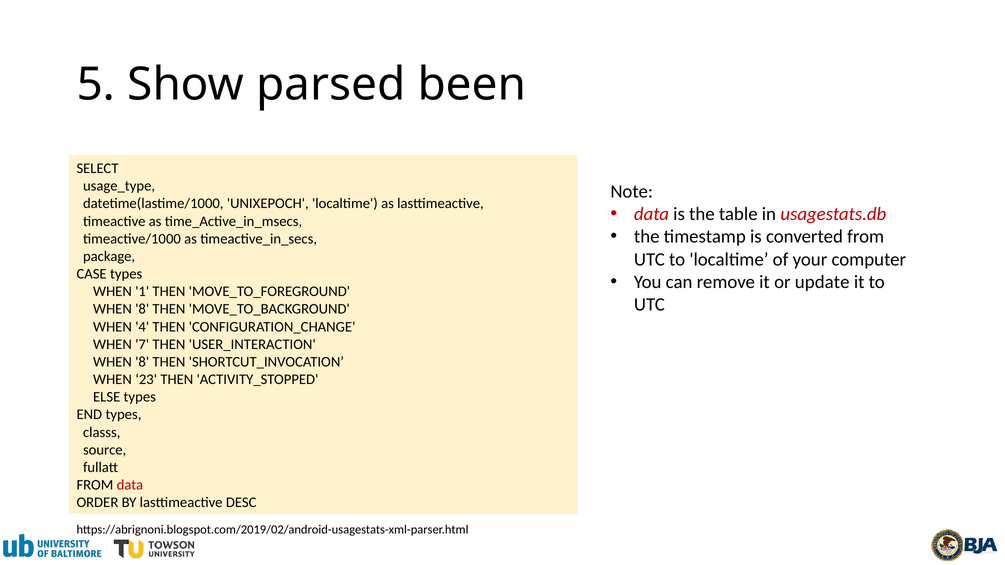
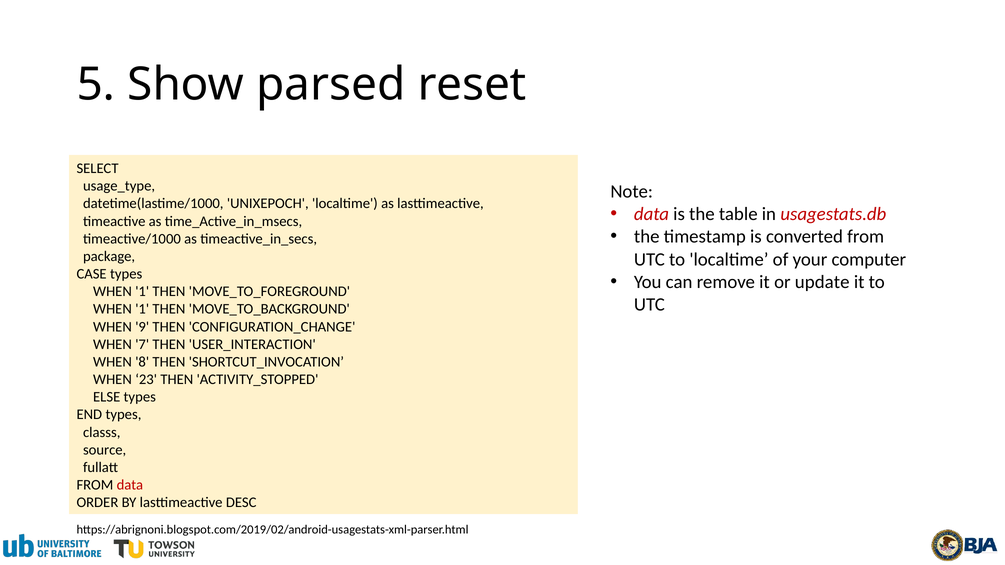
been: been -> reset (472, 84)
8: 8 -> 1 (142, 309)
4: 4 -> 9 (142, 327)
